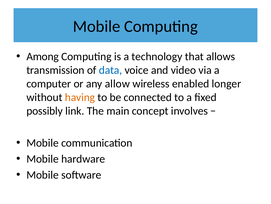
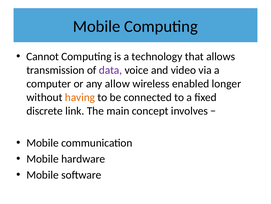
Among: Among -> Cannot (43, 56)
data colour: blue -> purple (111, 70)
possibly: possibly -> discrete (45, 111)
